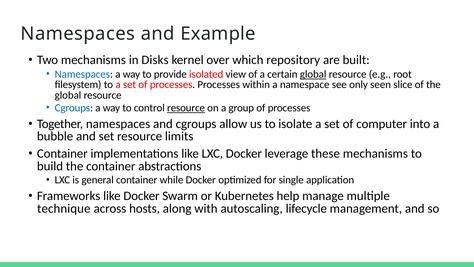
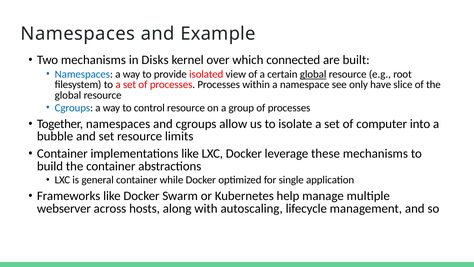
repository: repository -> connected (293, 60)
seen: seen -> have (381, 85)
resource underline: present -> none (186, 108)
technique: technique -> webserver (64, 208)
